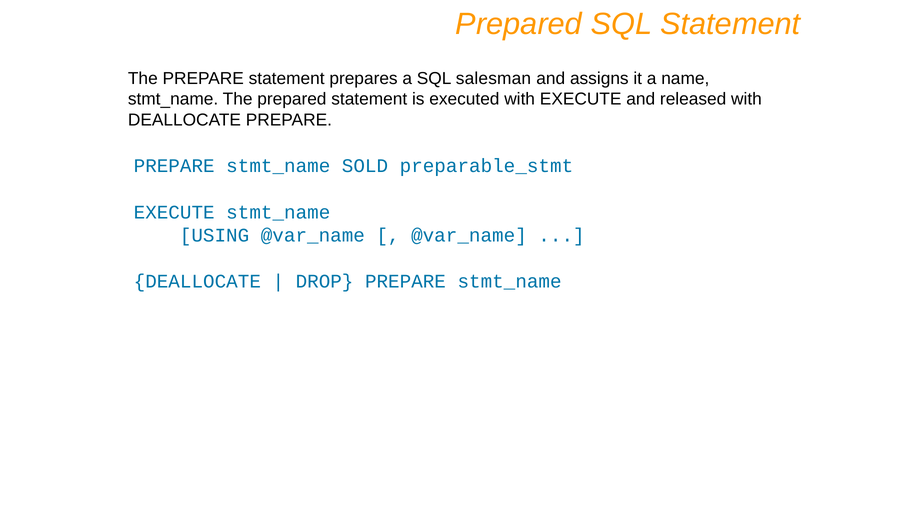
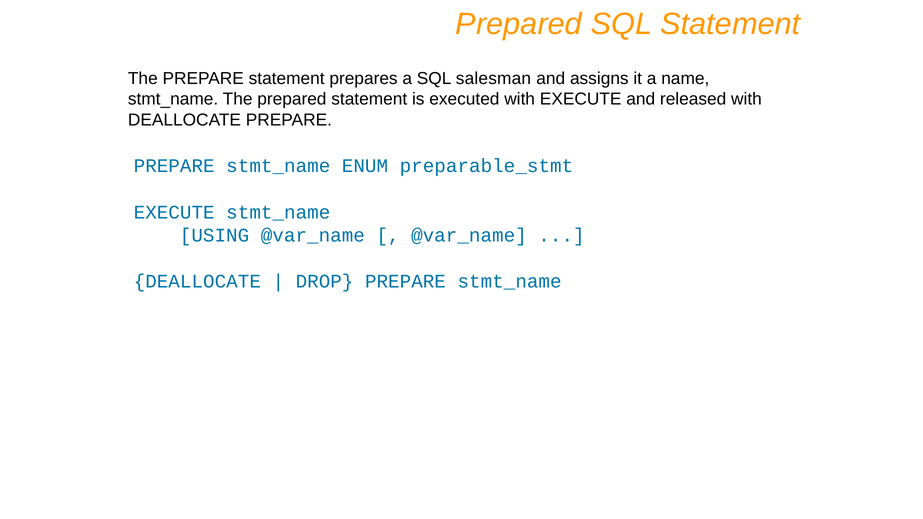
SOLD: SOLD -> ENUM (365, 166)
